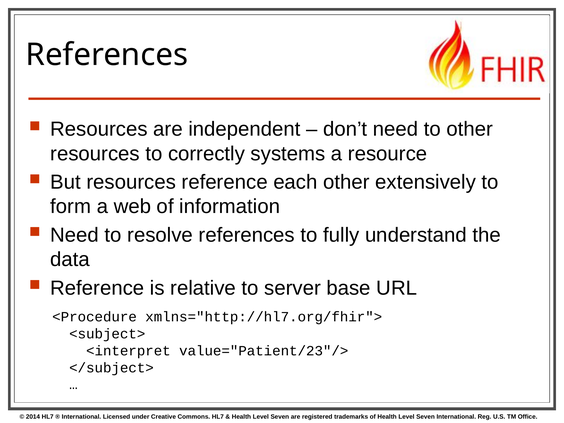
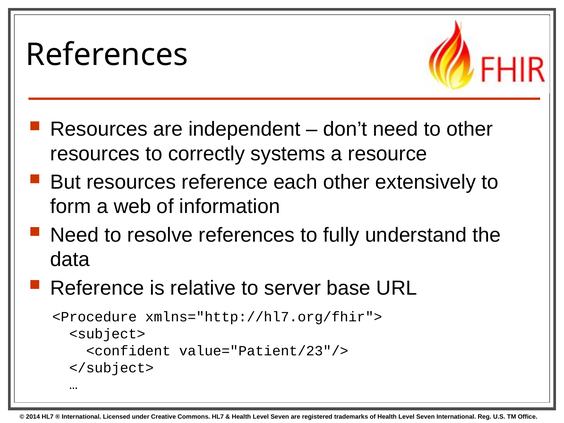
<interpret: <interpret -> <confident (128, 351)
